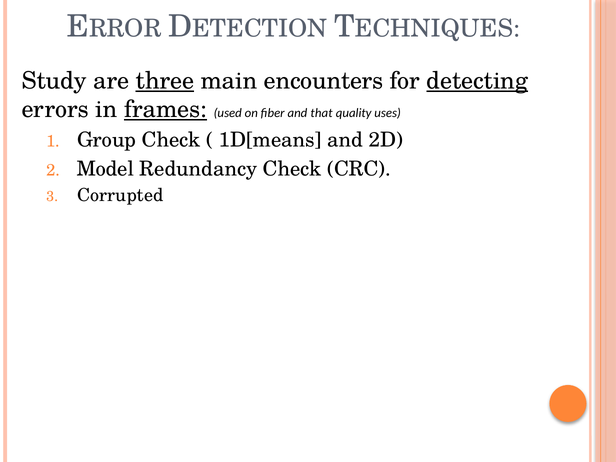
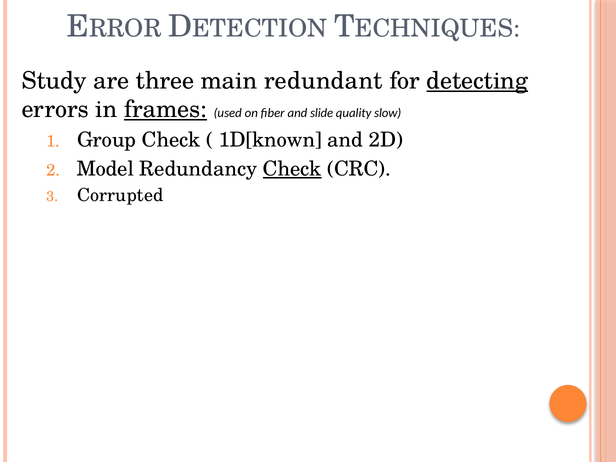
three underline: present -> none (165, 81)
encounters: encounters -> redundant (323, 81)
that: that -> slide (322, 113)
uses: uses -> slow (388, 113)
1D[means: 1D[means -> 1D[known (270, 140)
Check underline: none -> present (292, 169)
